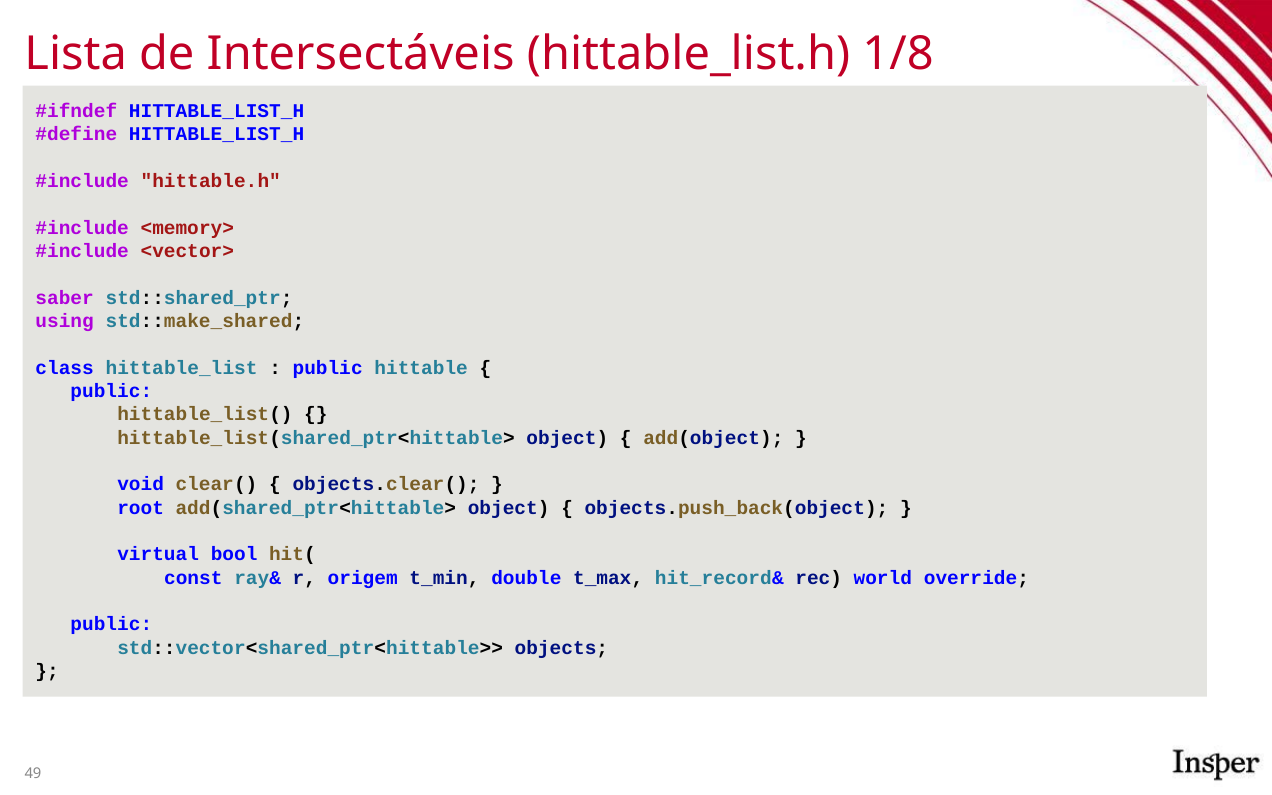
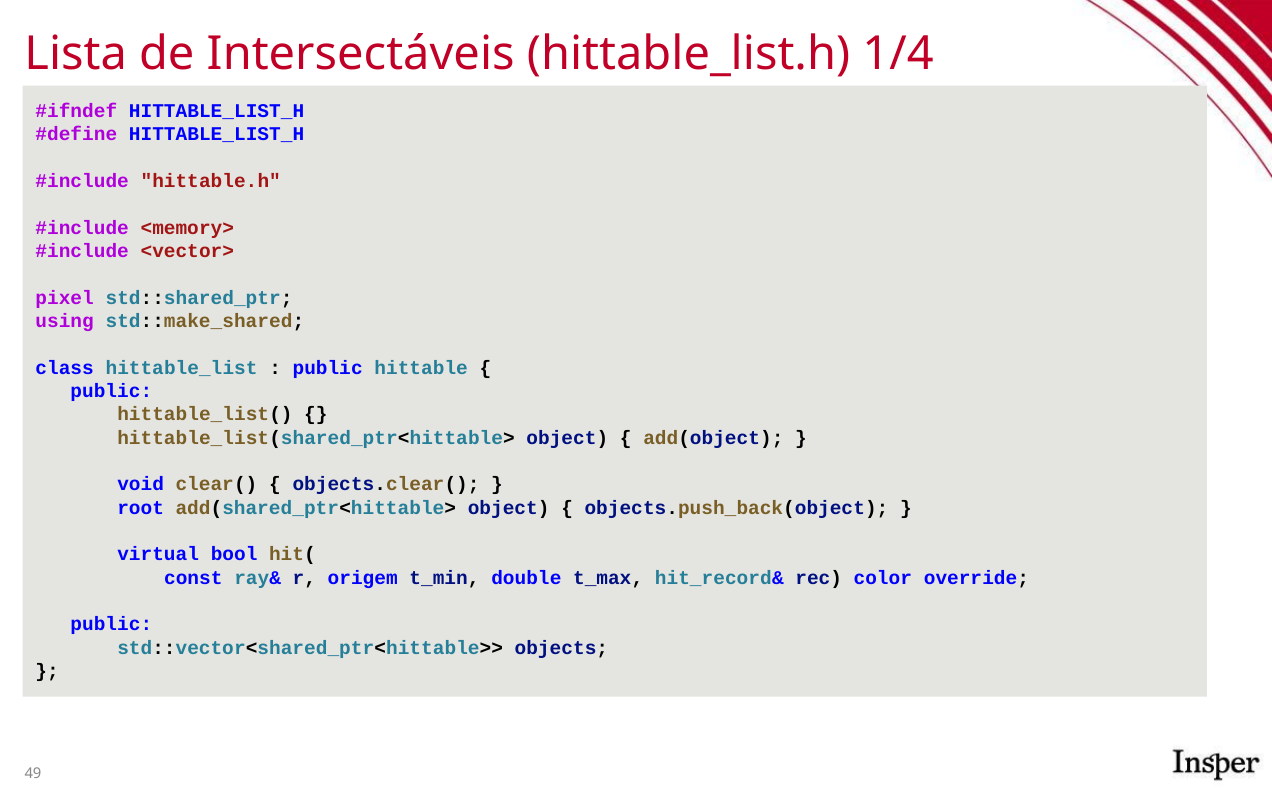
1/8: 1/8 -> 1/4 (898, 54)
saber: saber -> pixel (65, 298)
world: world -> color (883, 578)
